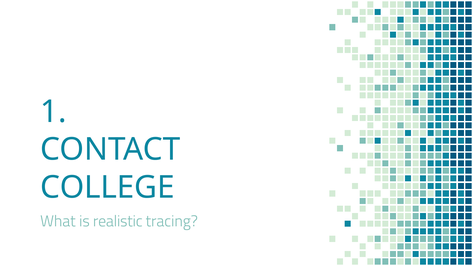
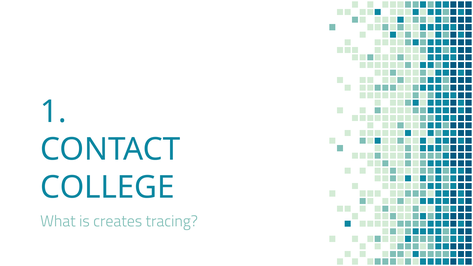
realistic: realistic -> creates (118, 221)
